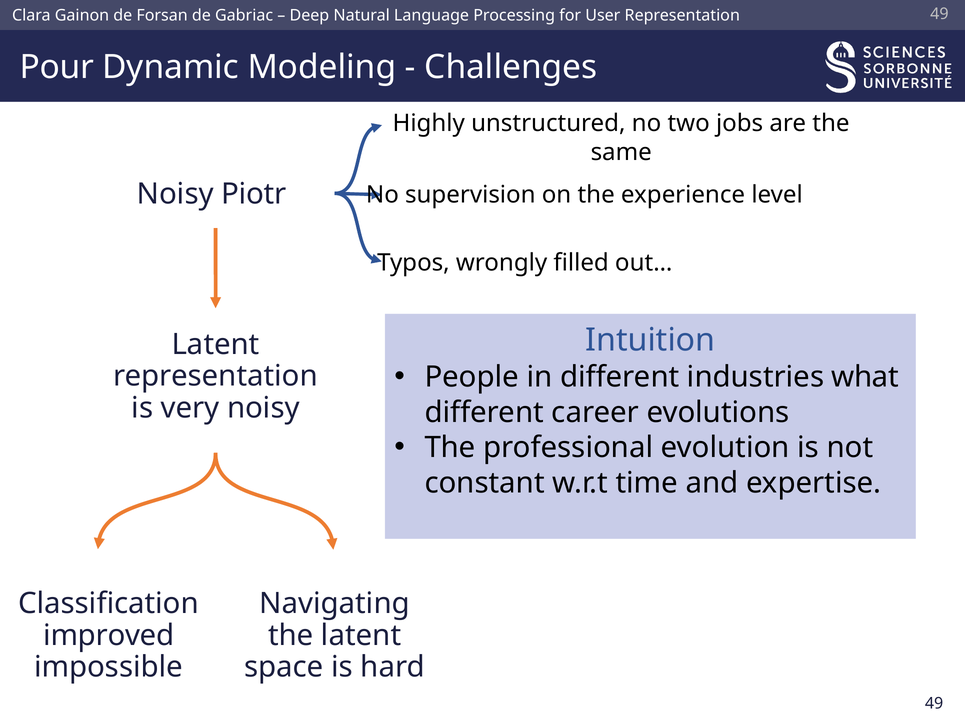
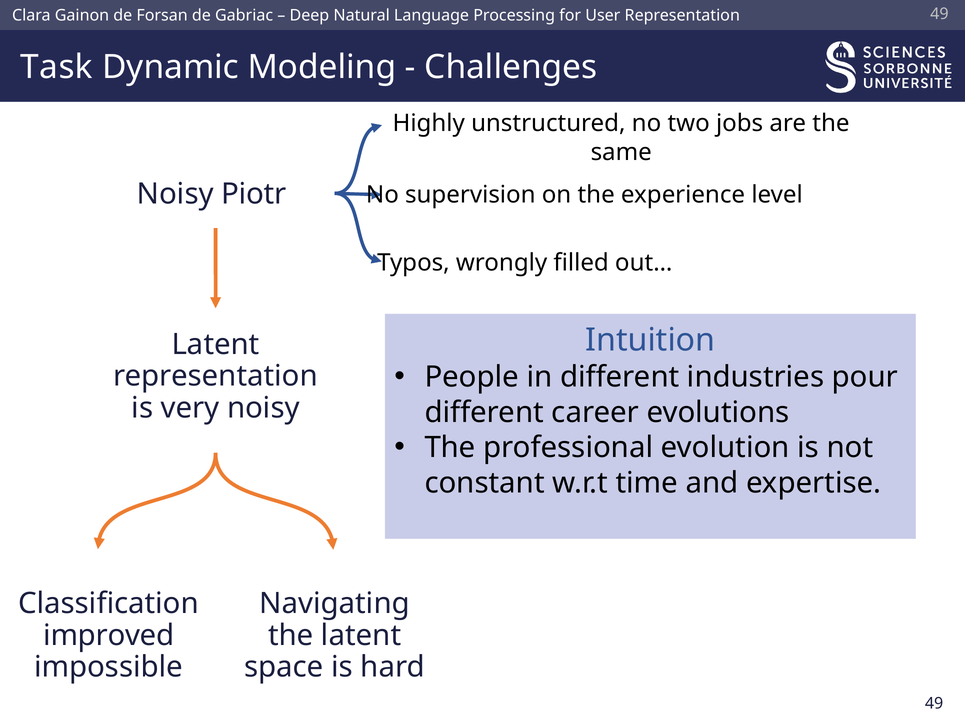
Pour: Pour -> Task (57, 67)
what: what -> pour (865, 377)
